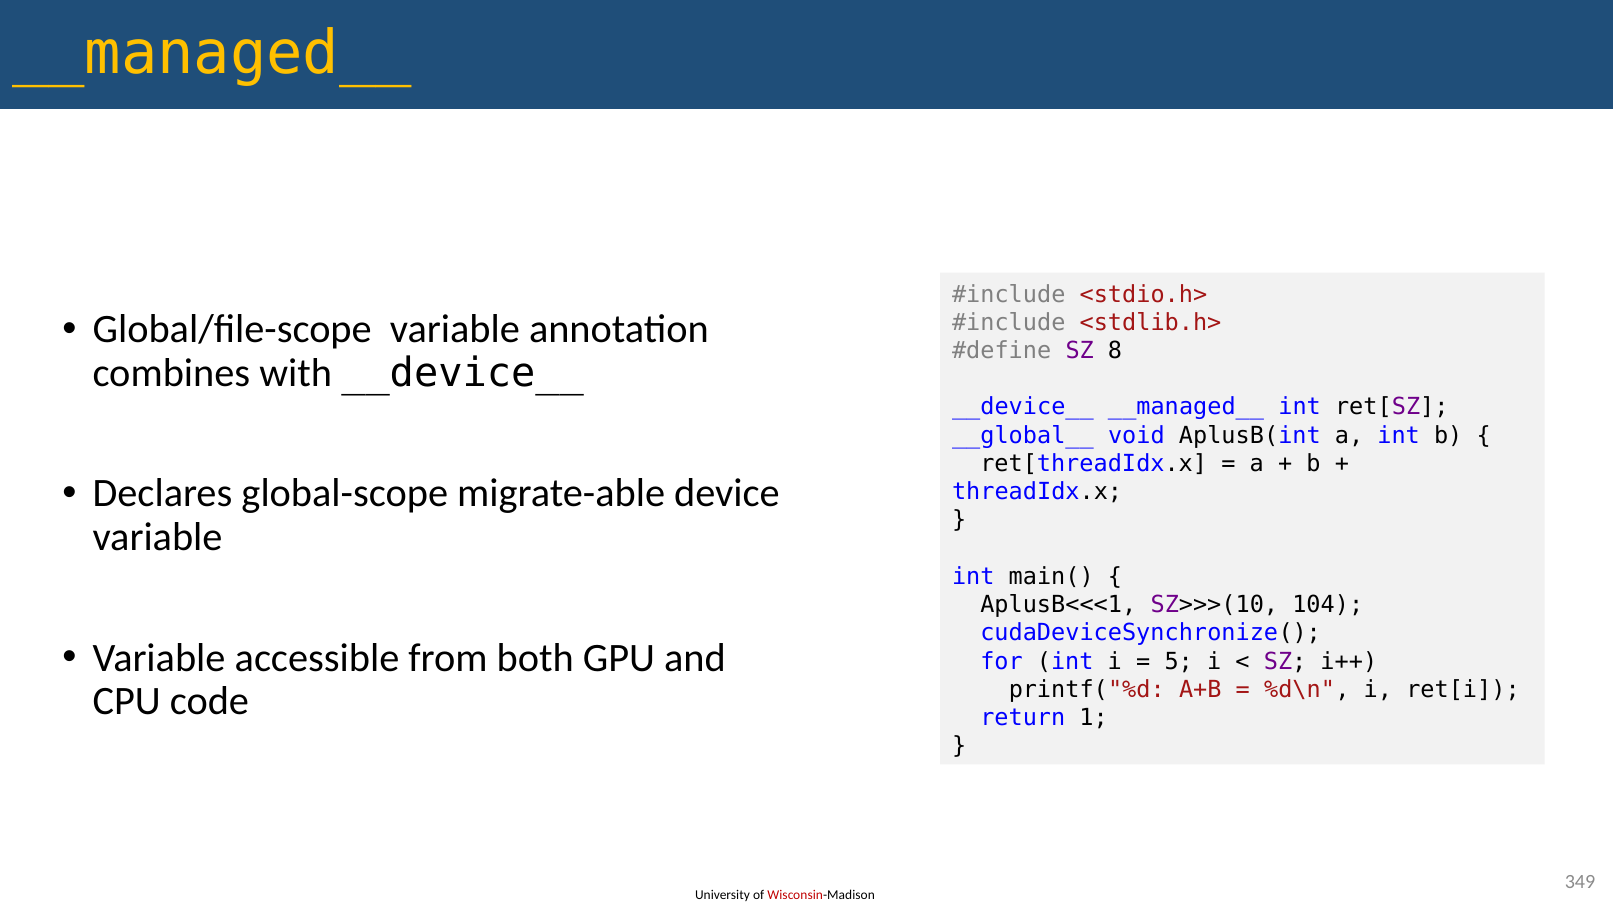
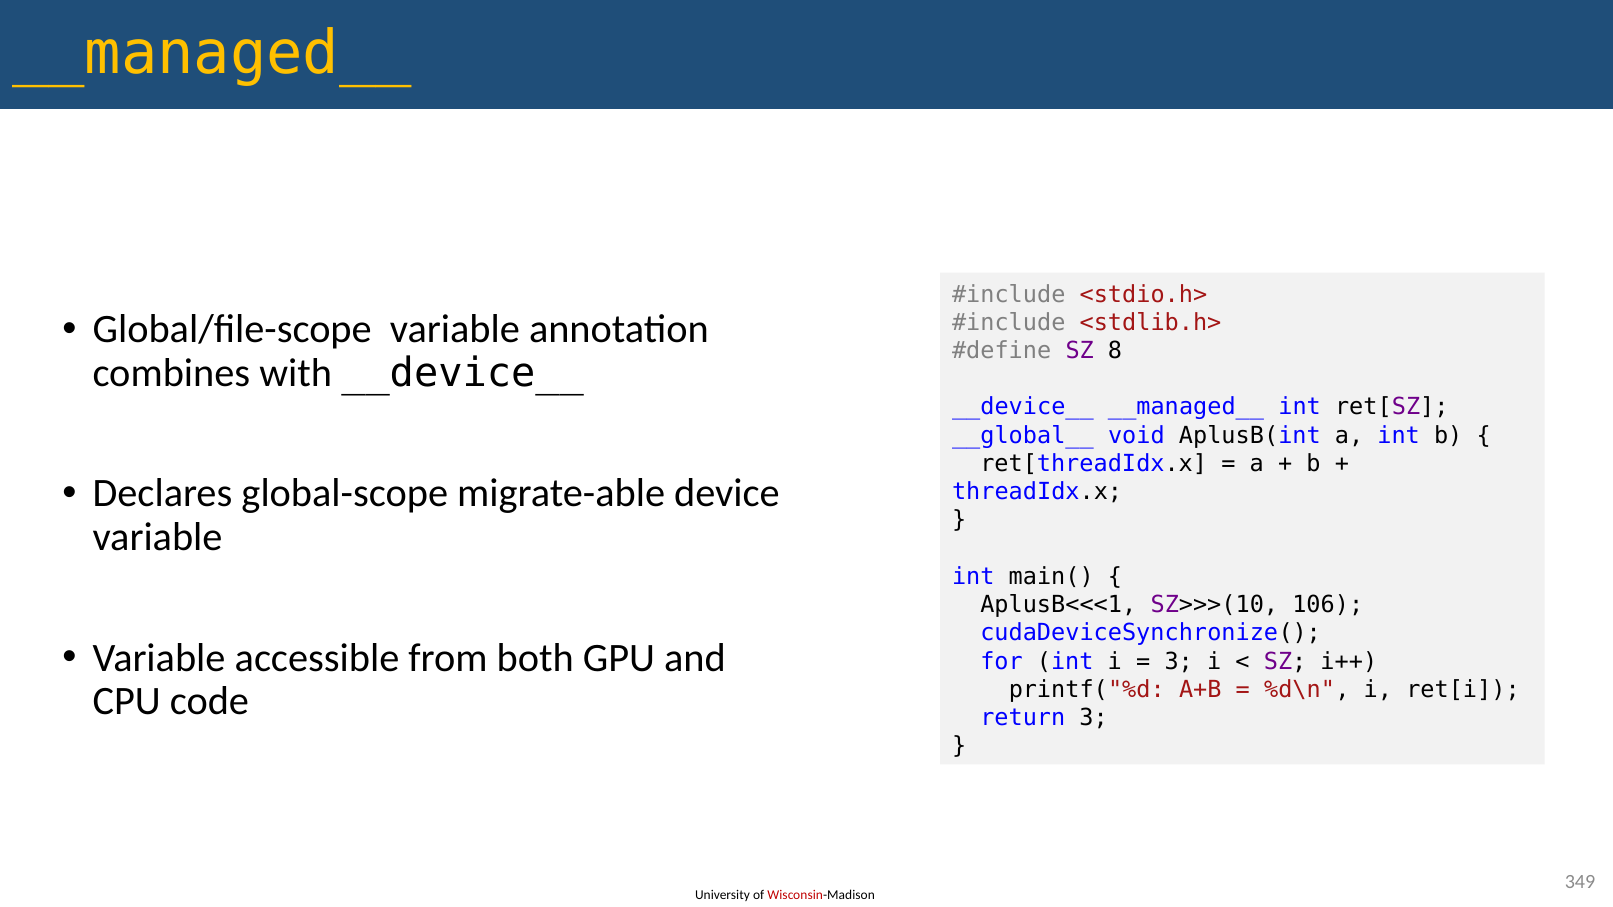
104: 104 -> 106 (1328, 605)
5: 5 -> 3 (1179, 661)
return 1: 1 -> 3 (1094, 718)
